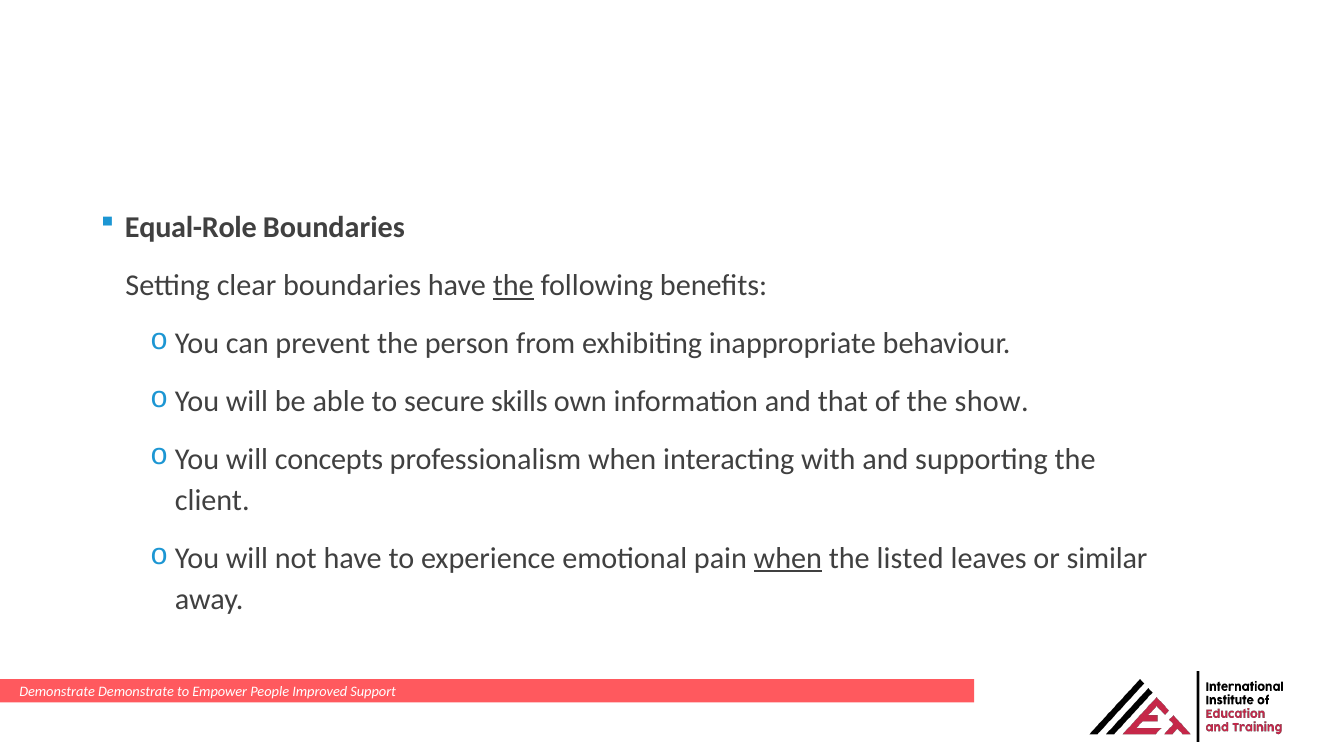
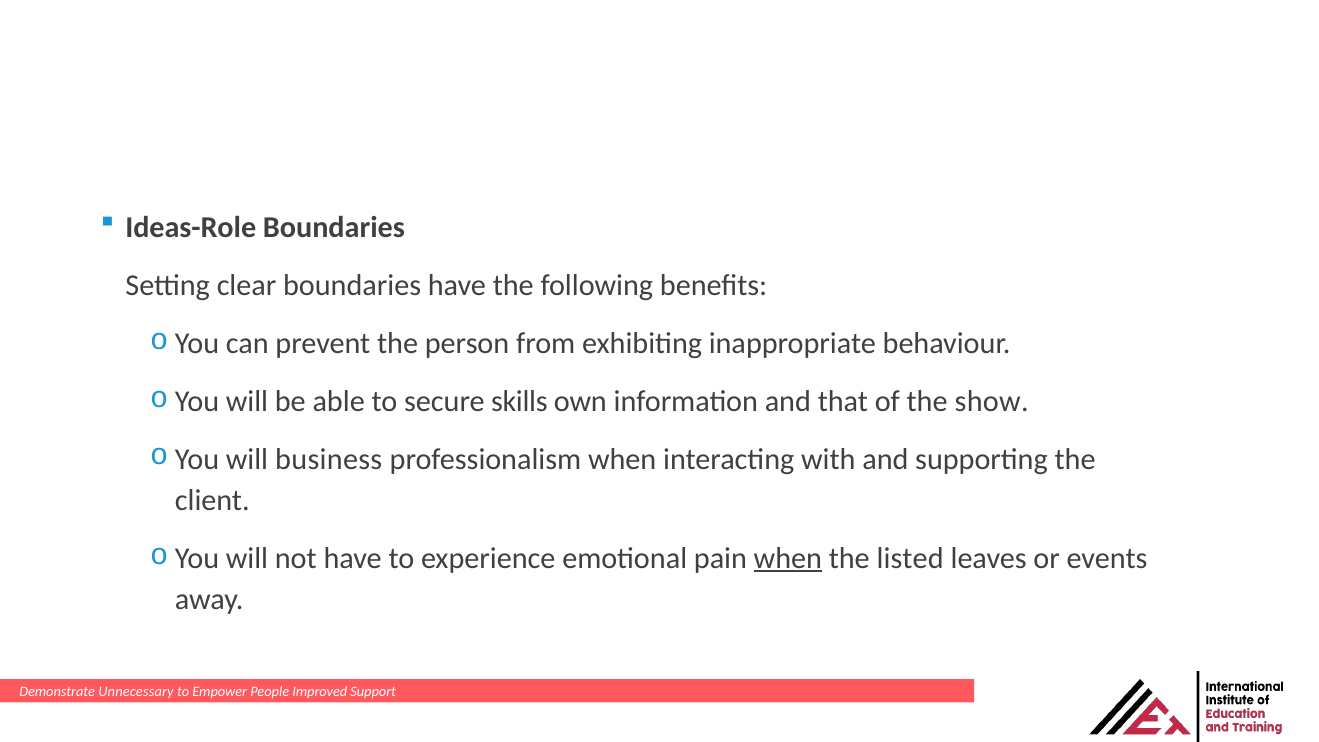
Equal-Role: Equal-Role -> Ideas-Role (191, 228)
the underline: present -> none (513, 286)
concepts: concepts -> business (329, 459)
similar: similar -> events (1107, 558)
Demonstrate Demonstrate: Demonstrate -> Unnecessary (136, 692)
